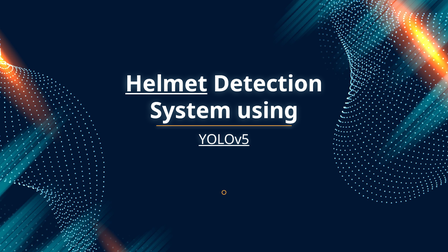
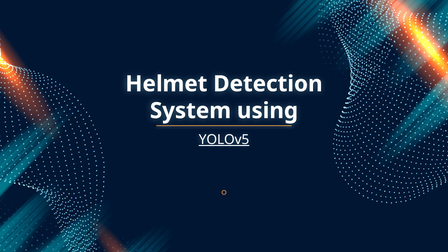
Helmet underline: present -> none (166, 84)
